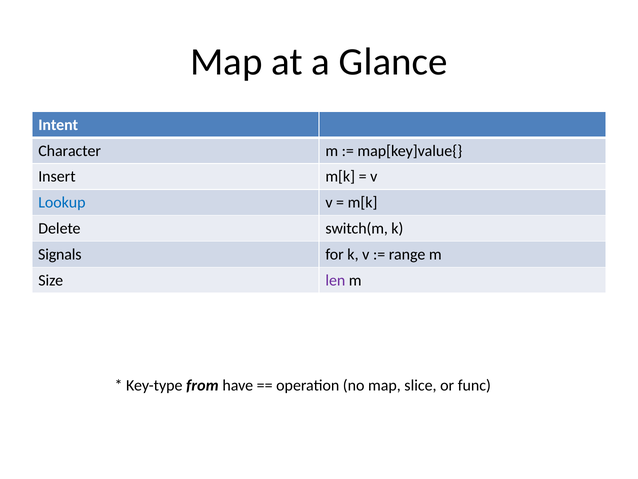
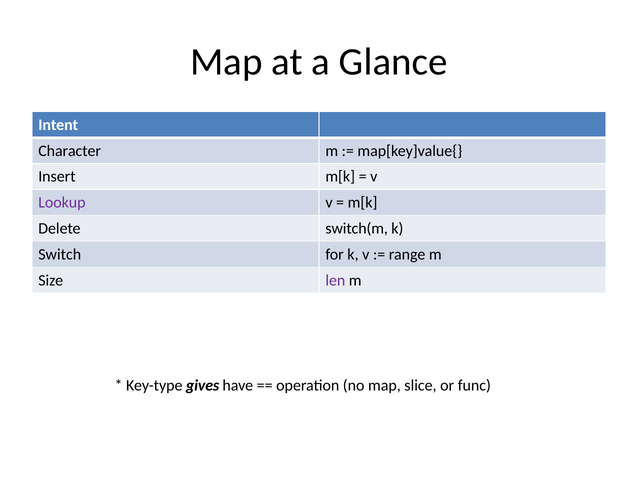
Lookup colour: blue -> purple (62, 202)
Signals: Signals -> Switch (60, 254)
from: from -> gives (203, 385)
